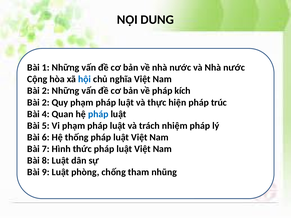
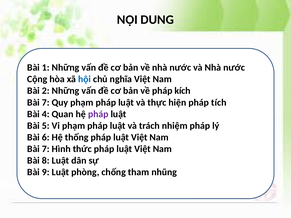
2: 2 -> 7 (46, 103)
trúc: trúc -> tích (219, 103)
pháp colour: blue -> purple (98, 114)
